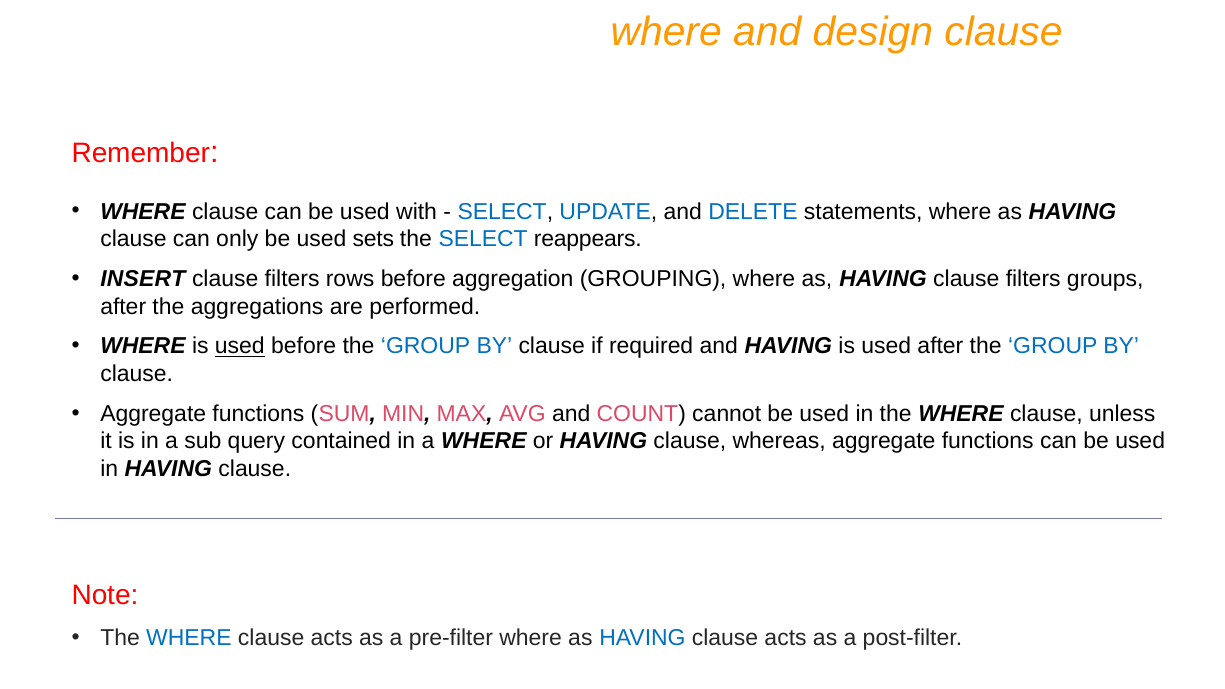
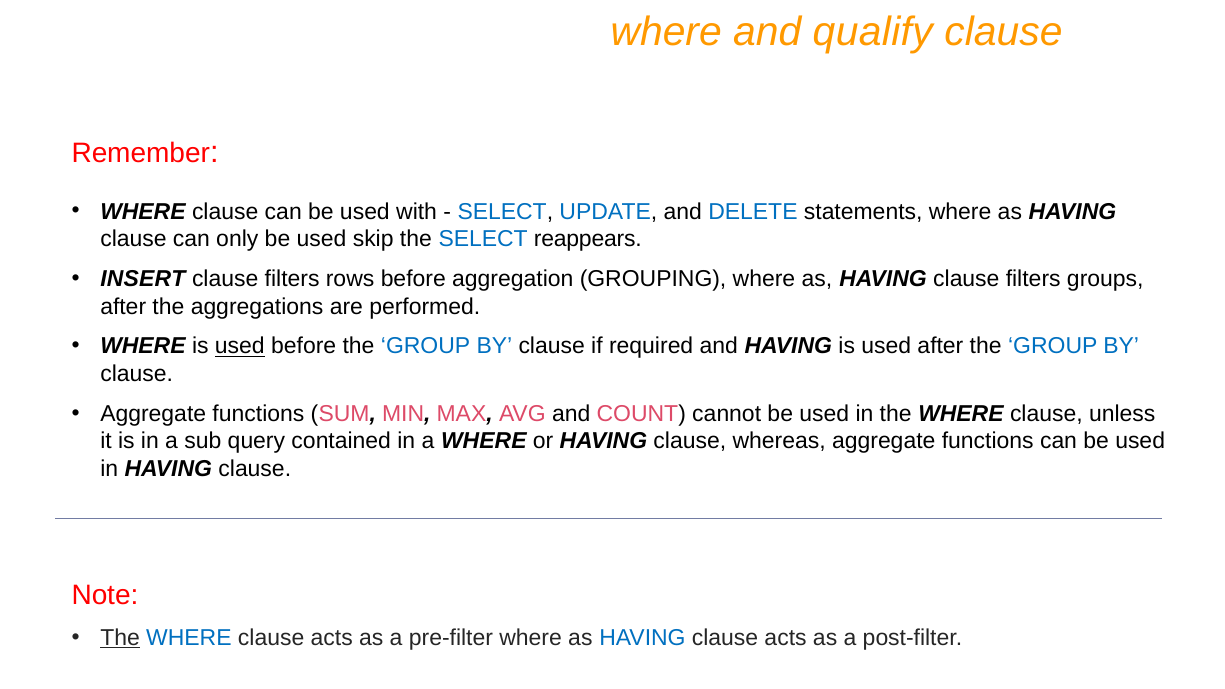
design: design -> qualify (873, 32)
sets: sets -> skip (373, 239)
The underline: none -> present (120, 638)
